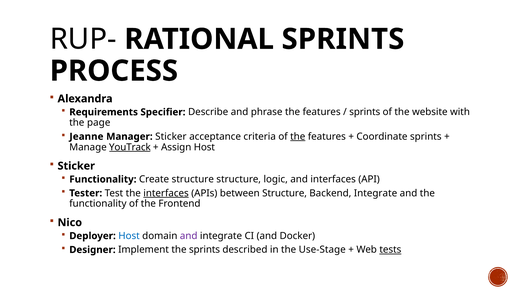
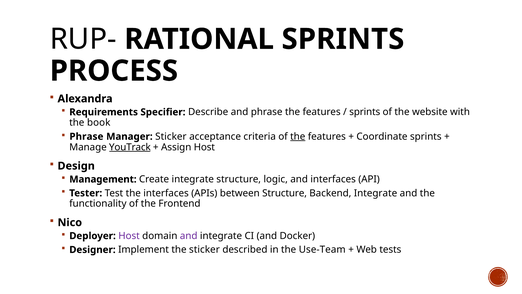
page: page -> book (99, 123)
Jeanne: Jeanne -> Phrase (86, 136)
Sticker: Sticker -> Design (76, 166)
Functionality: Functionality -> Management (103, 179)
Create structure: structure -> integrate (193, 179)
interfaces underline: present -> none (166, 193)
Host colour: blue -> purple (129, 236)
the sprints: sprints -> sticker (204, 249)
Use-Stage: Use-Stage -> Use-Team (322, 249)
tests underline: present -> none (390, 249)
